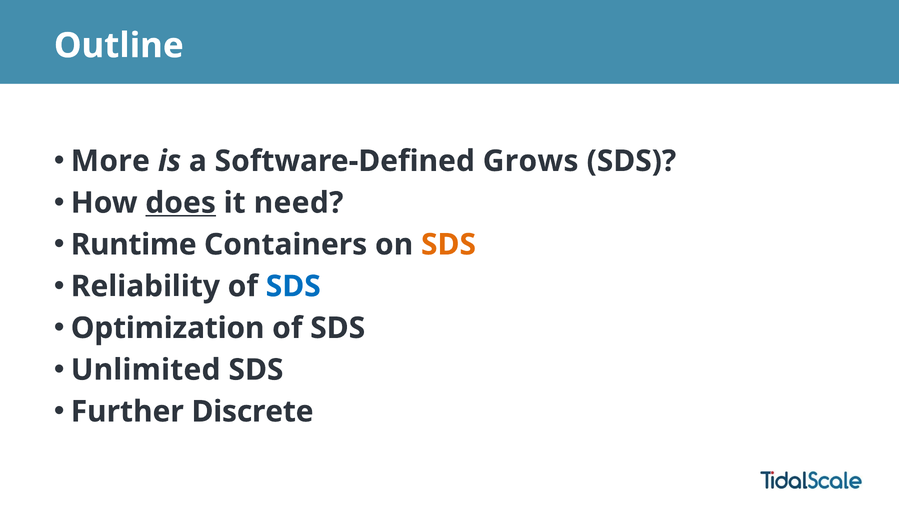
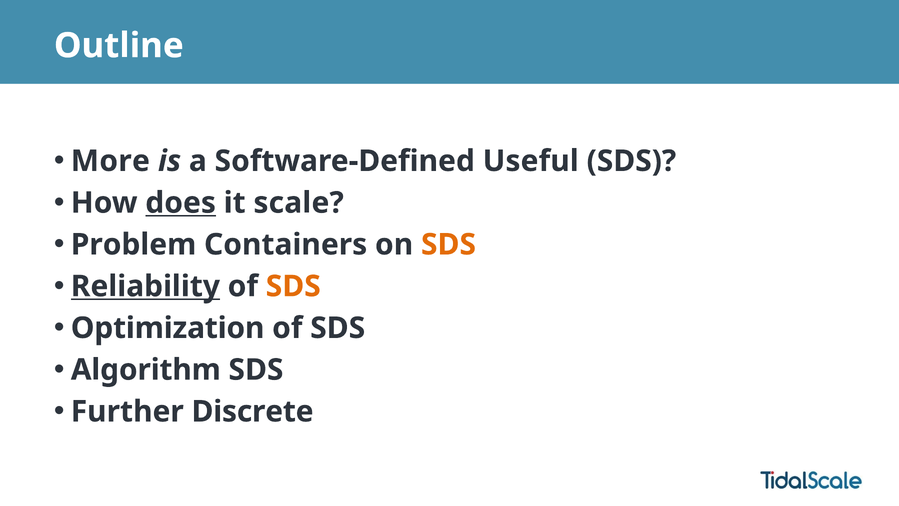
Grows: Grows -> Useful (531, 161)
need: need -> scale (299, 203)
Runtime: Runtime -> Problem (134, 244)
Reliability underline: none -> present (145, 286)
SDS colour: blue -> orange (293, 286)
Unlimited: Unlimited -> Algorithm (146, 370)
